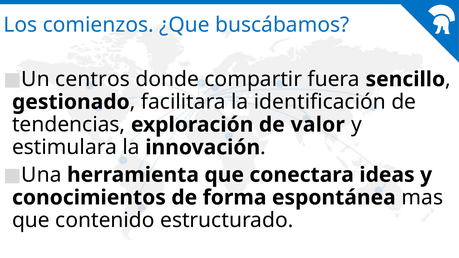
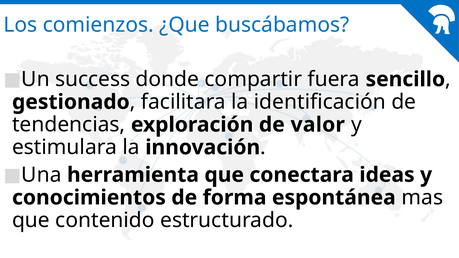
centros: centros -> success (93, 79)
